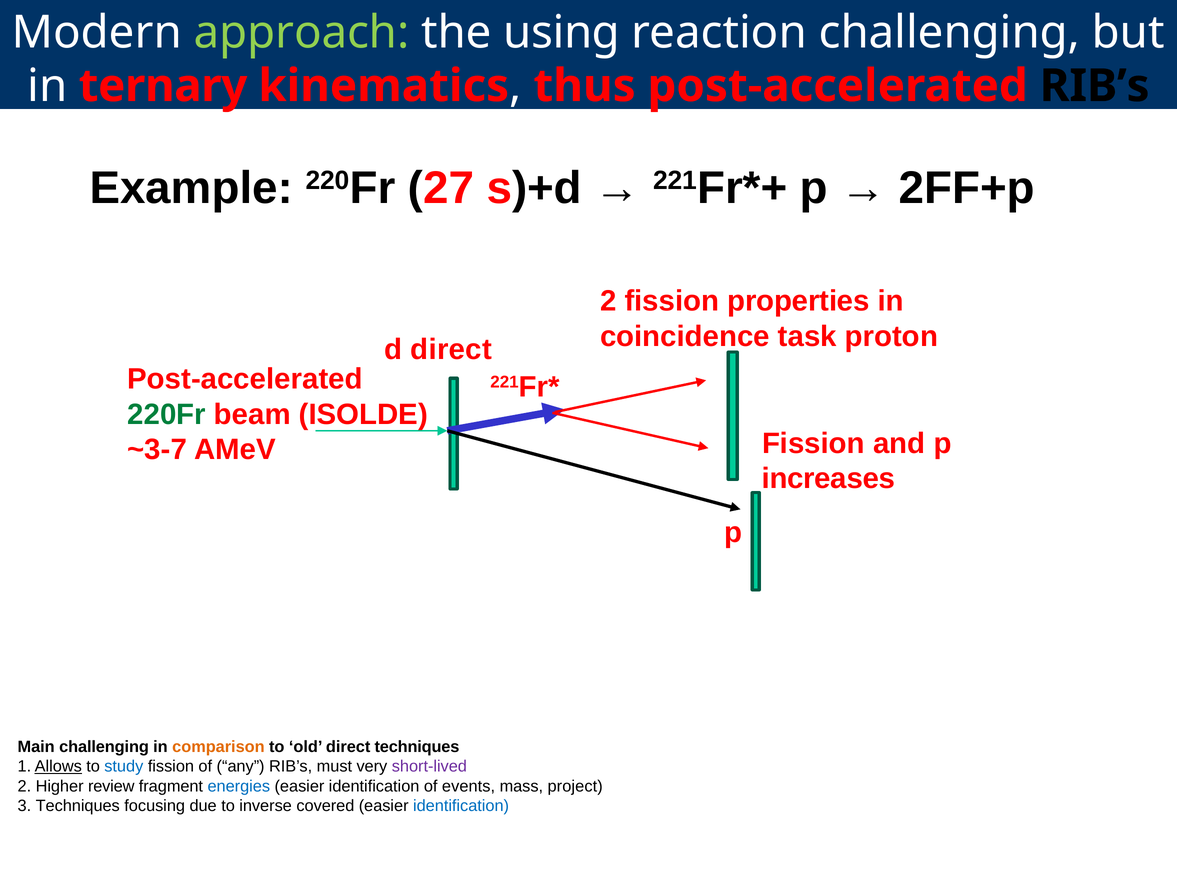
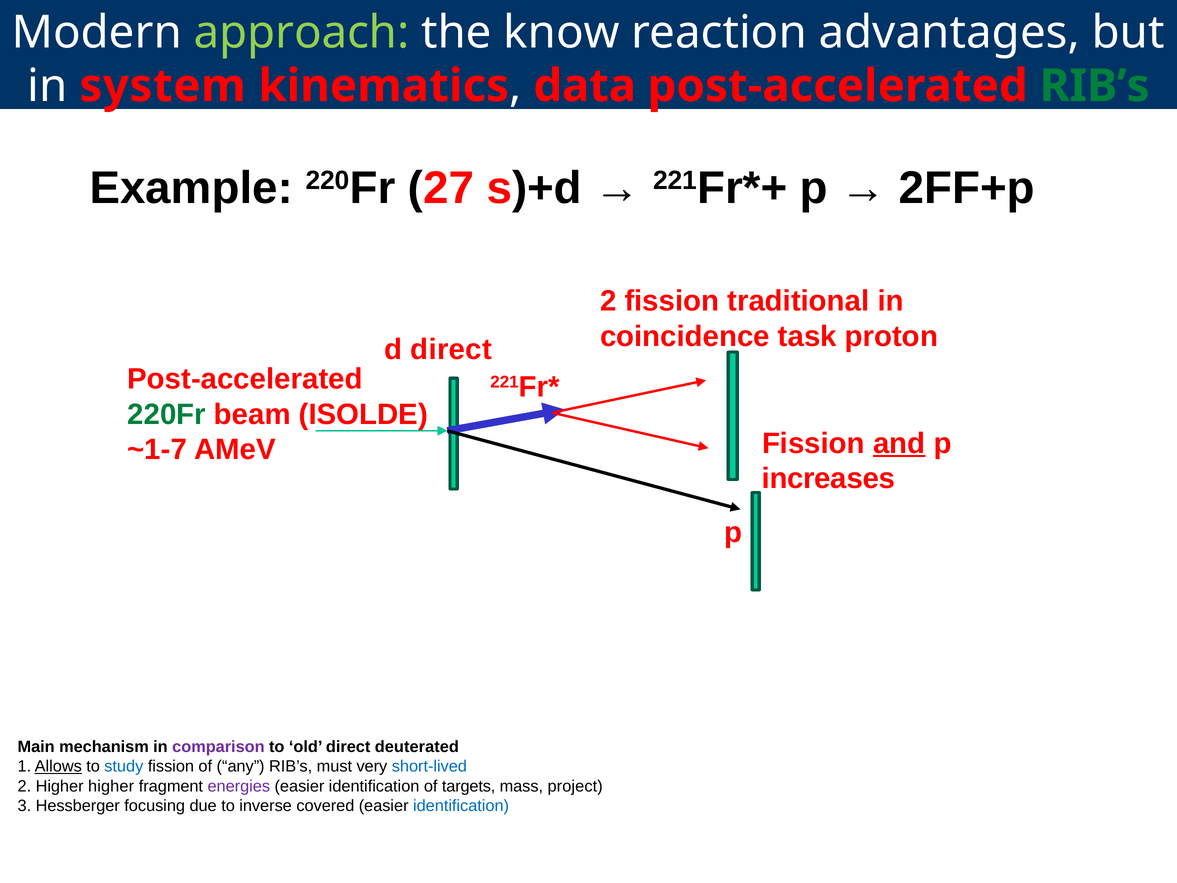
using: using -> know (562, 33)
reaction challenging: challenging -> advantages (949, 33)
ternary: ternary -> system (163, 86)
thus: thus -> data (585, 86)
RIB’s colour: black -> green (1095, 86)
properties: properties -> traditional (798, 301)
and underline: none -> present (899, 443)
~3-7: ~3-7 -> ~1-7 (157, 450)
Main challenging: challenging -> mechanism (104, 747)
comparison colour: orange -> purple (218, 747)
direct techniques: techniques -> deuterated (417, 747)
short-lived colour: purple -> blue (429, 766)
Higher review: review -> higher (111, 786)
energies colour: blue -> purple (239, 786)
events: events -> targets (469, 786)
3 Techniques: Techniques -> Hessberger (78, 806)
